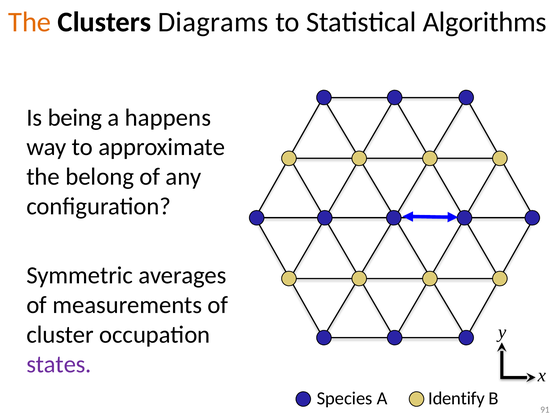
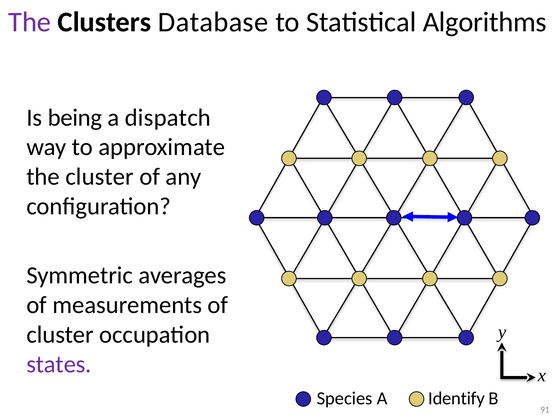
The colour: orange -> purple (30, 22)
Diagrams: Diagrams -> Database (213, 22)
happens: happens -> dispatch (168, 118)
the belong: belong -> cluster (100, 177)
